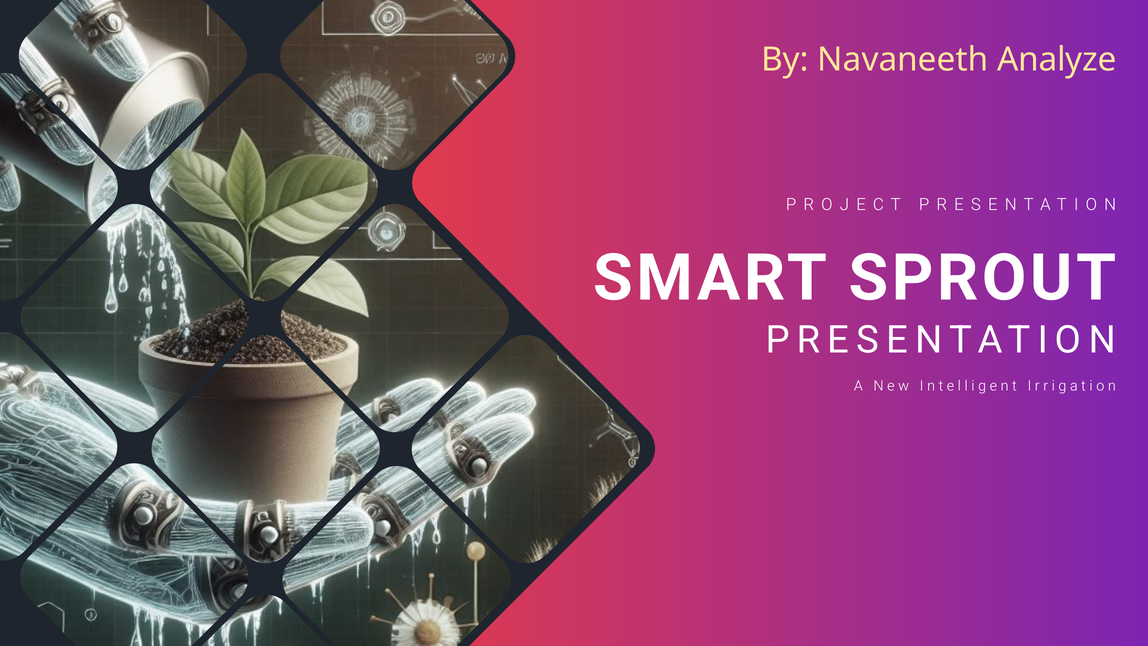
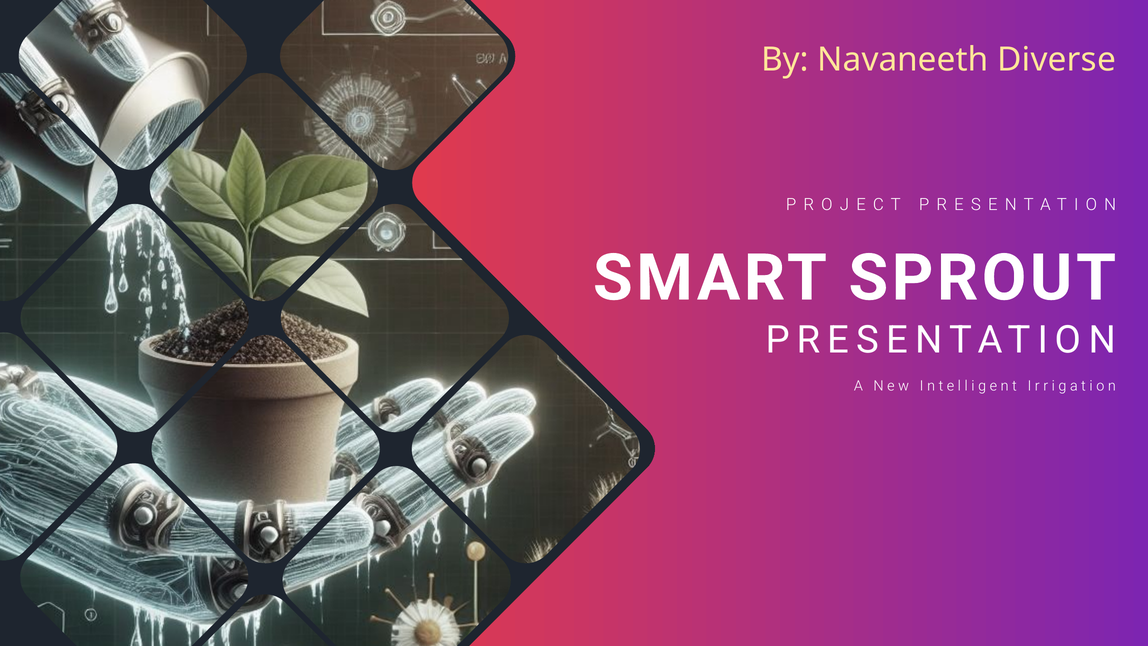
Analyze: Analyze -> Diverse (1057, 60)
